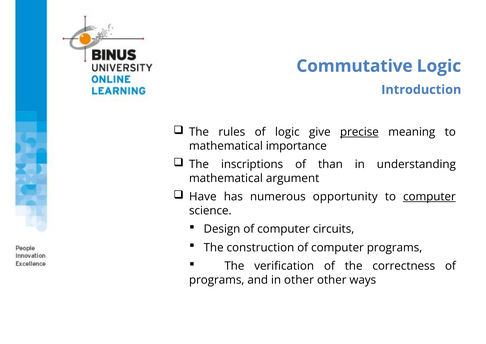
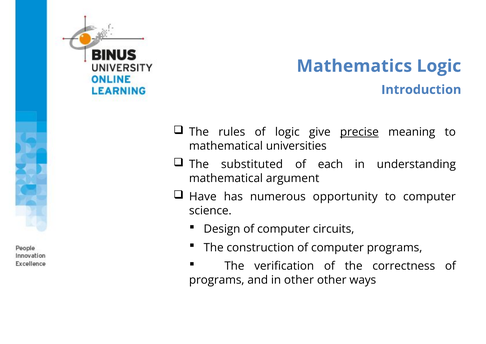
Commutative: Commutative -> Mathematics (354, 66)
importance: importance -> universities (296, 146)
inscriptions: inscriptions -> substituted (252, 164)
than: than -> each (330, 164)
computer underline: present -> none (429, 197)
